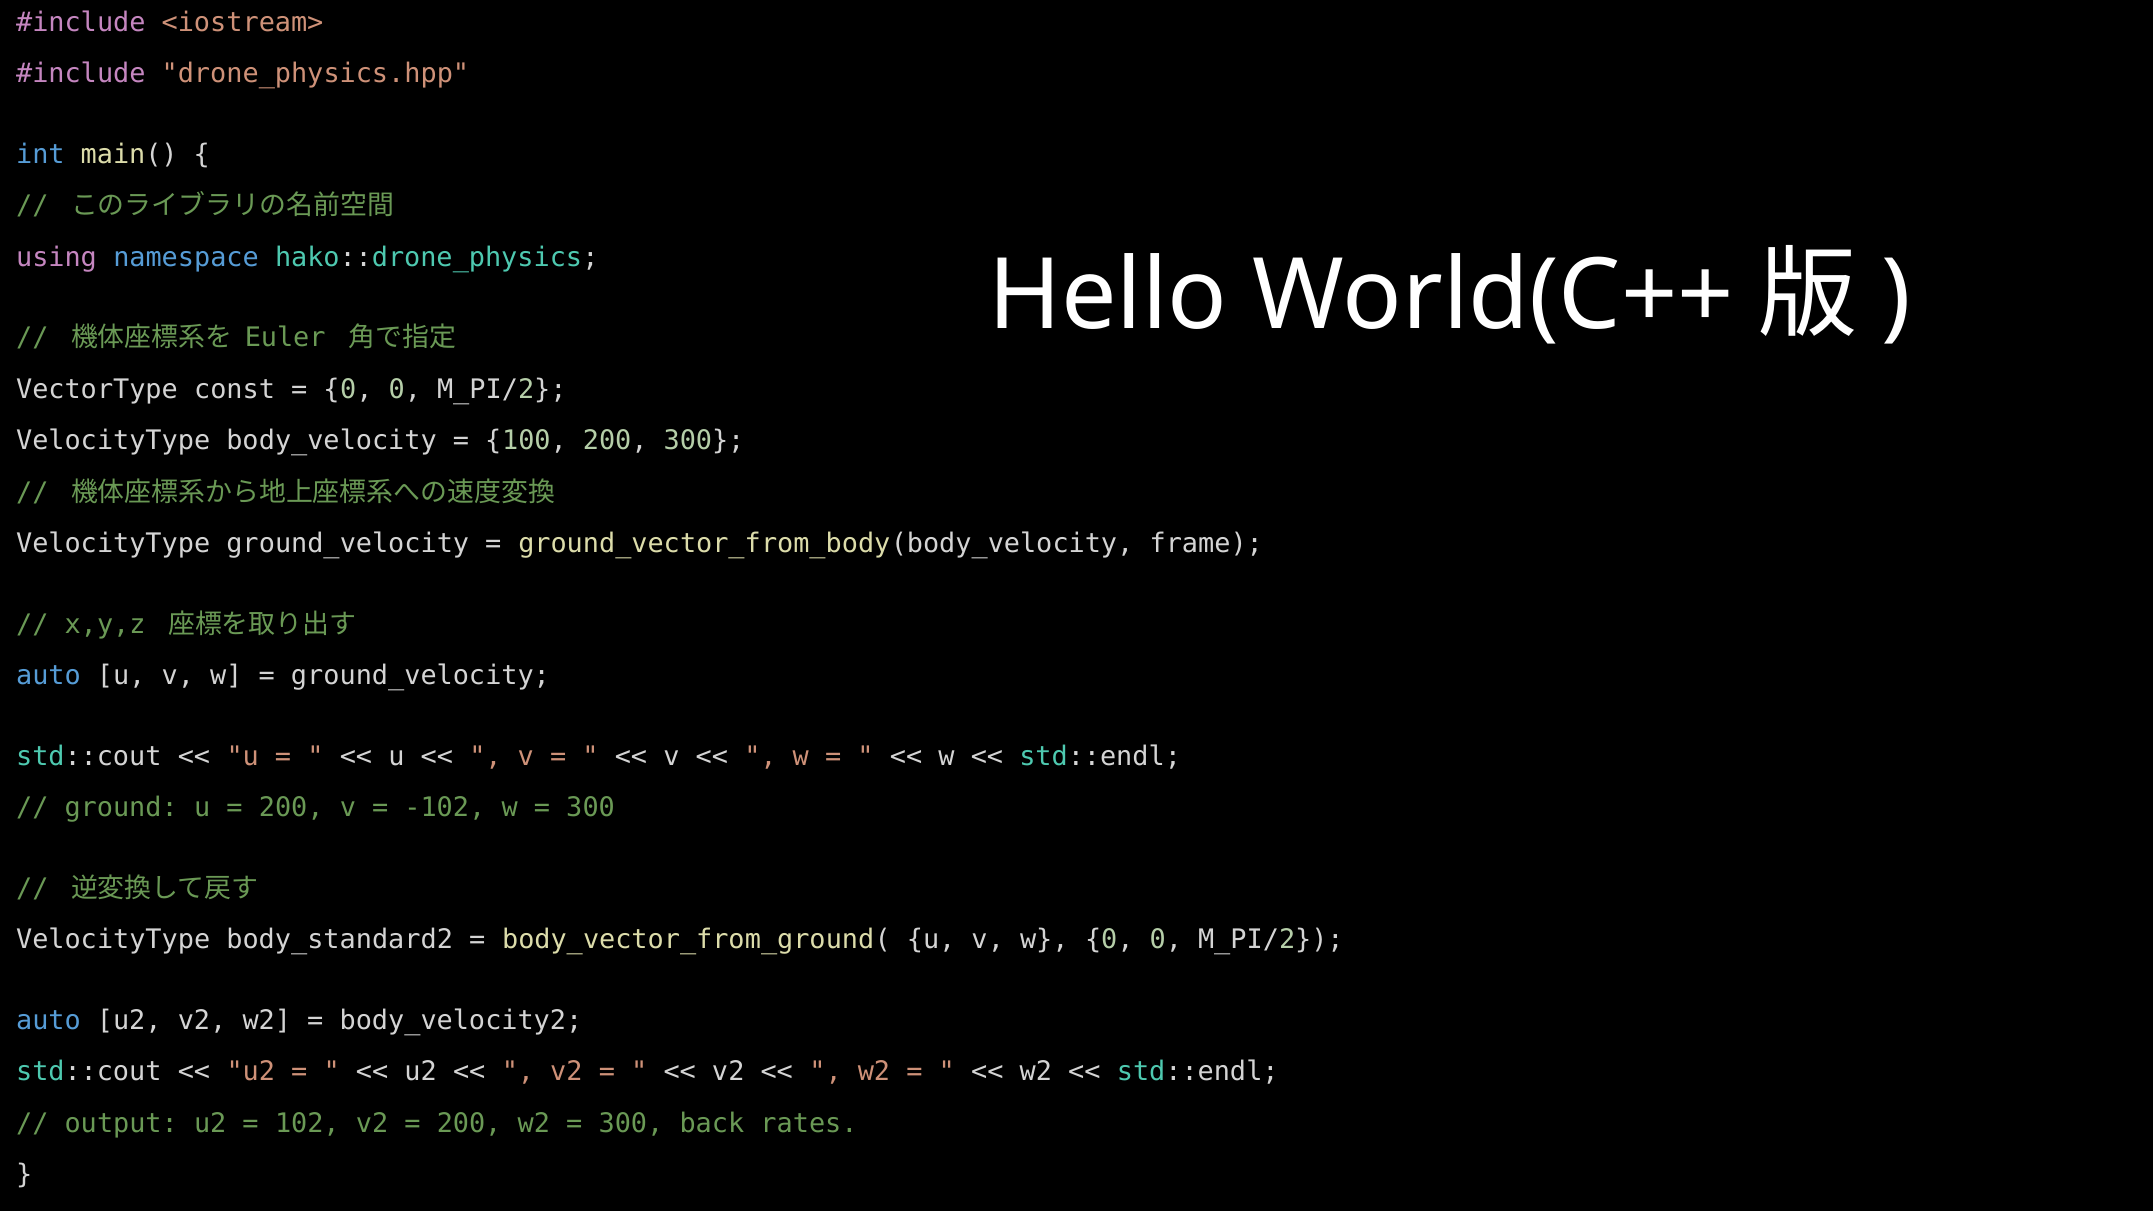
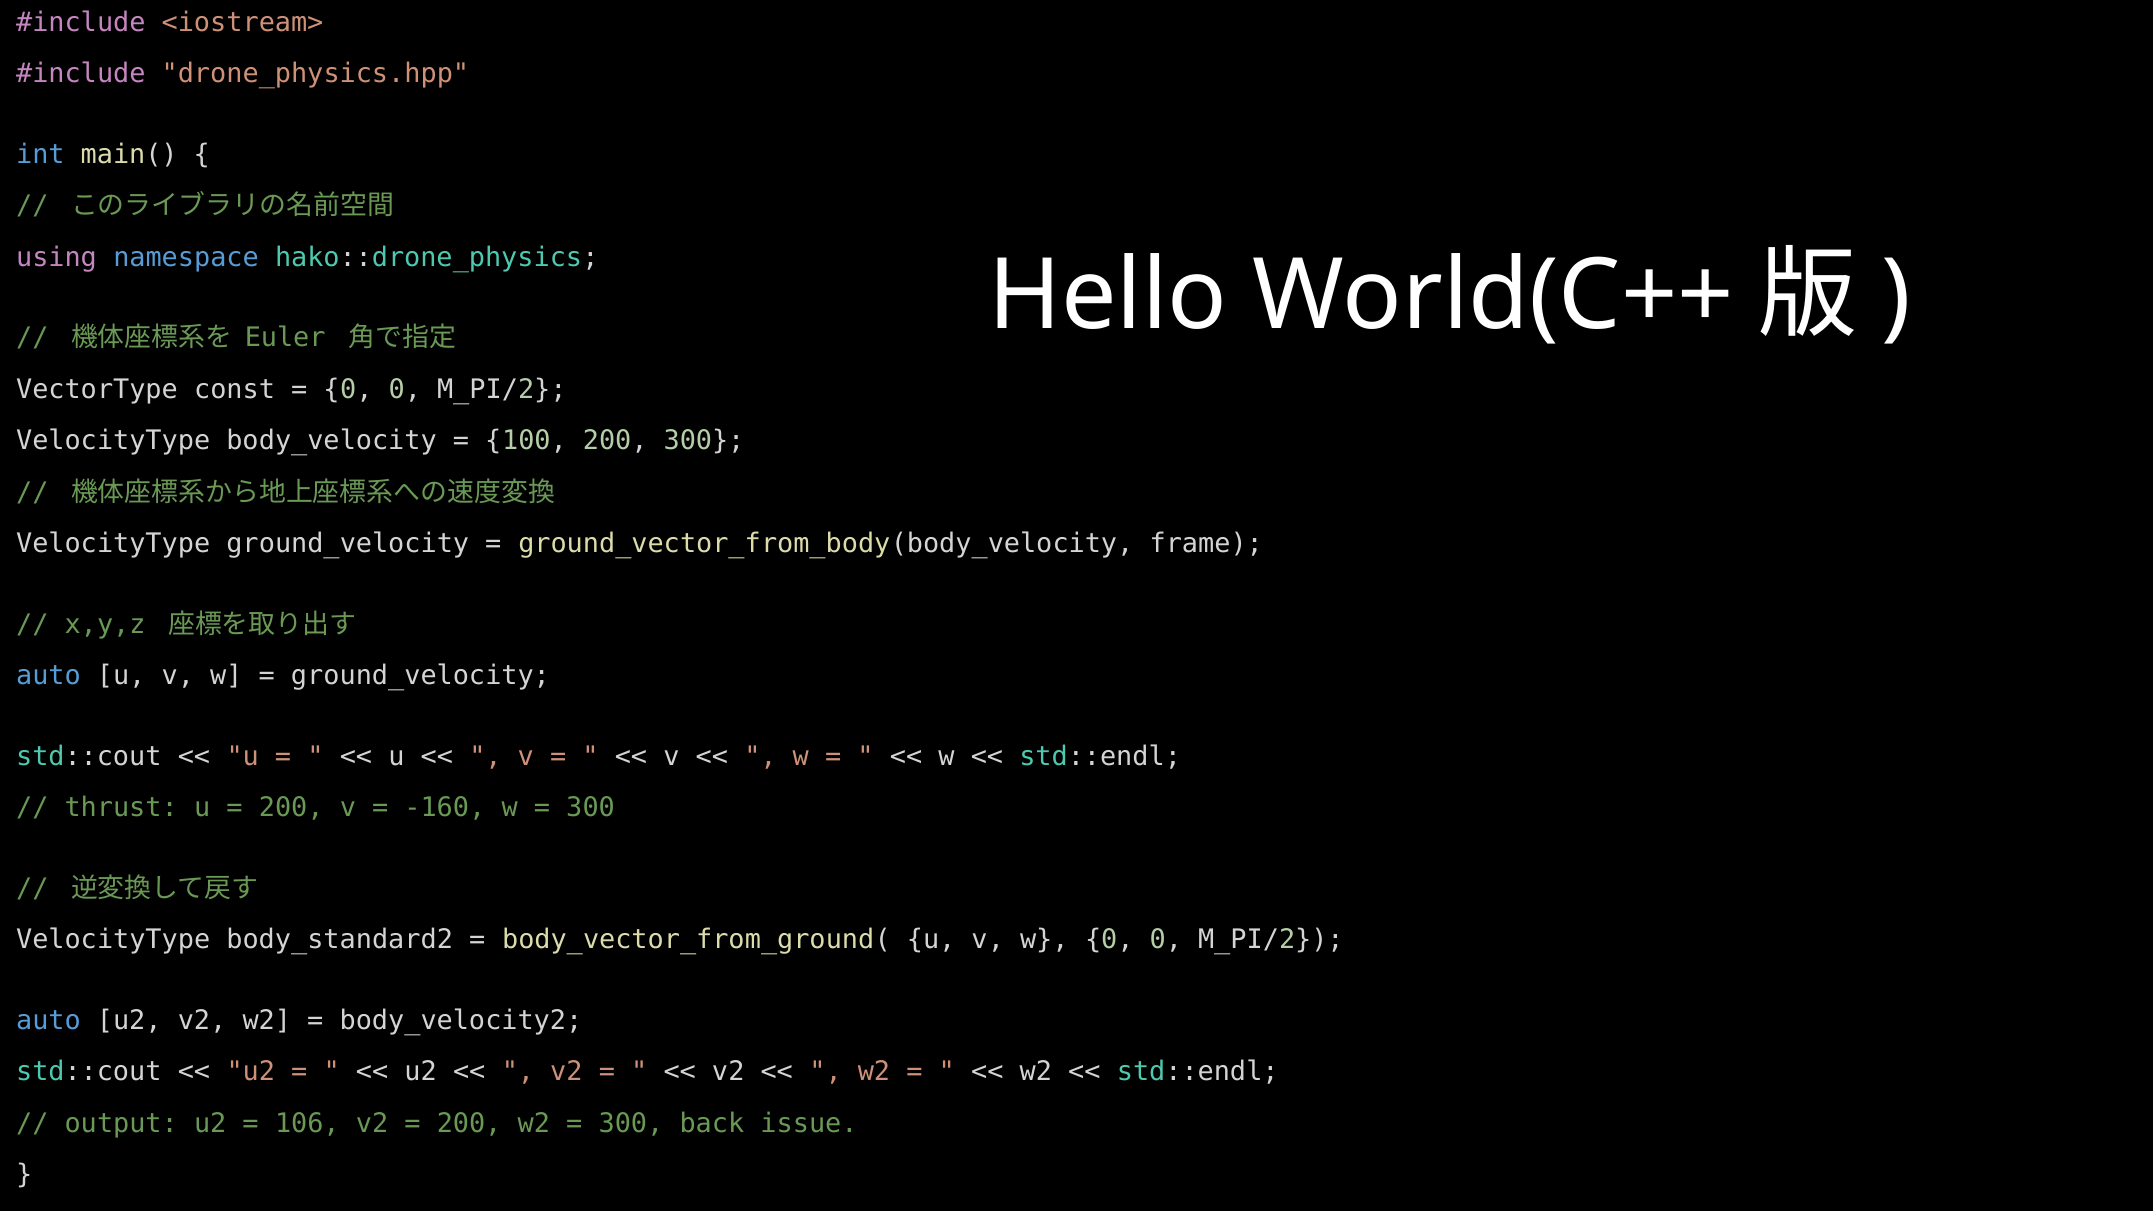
ground: ground -> thrust (121, 808)
-102: -102 -> -160 (445, 808)
102: 102 -> 106 (307, 1124)
rates: rates -> issue (809, 1124)
